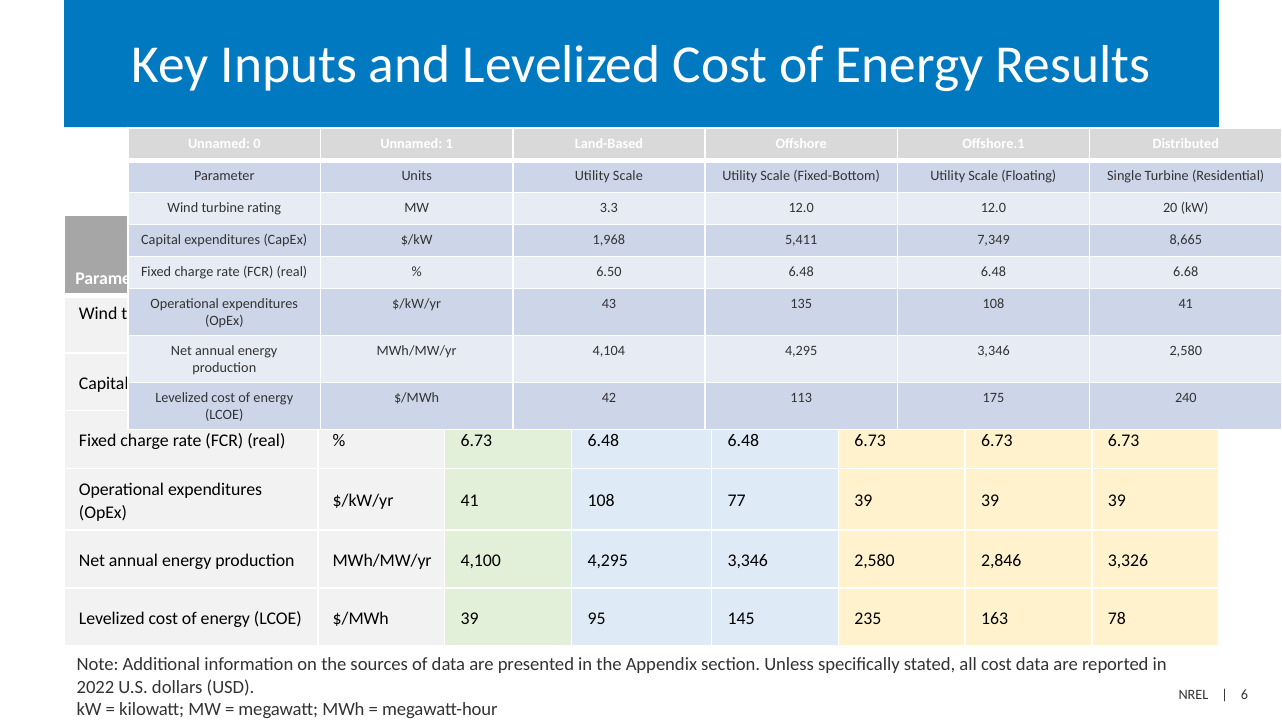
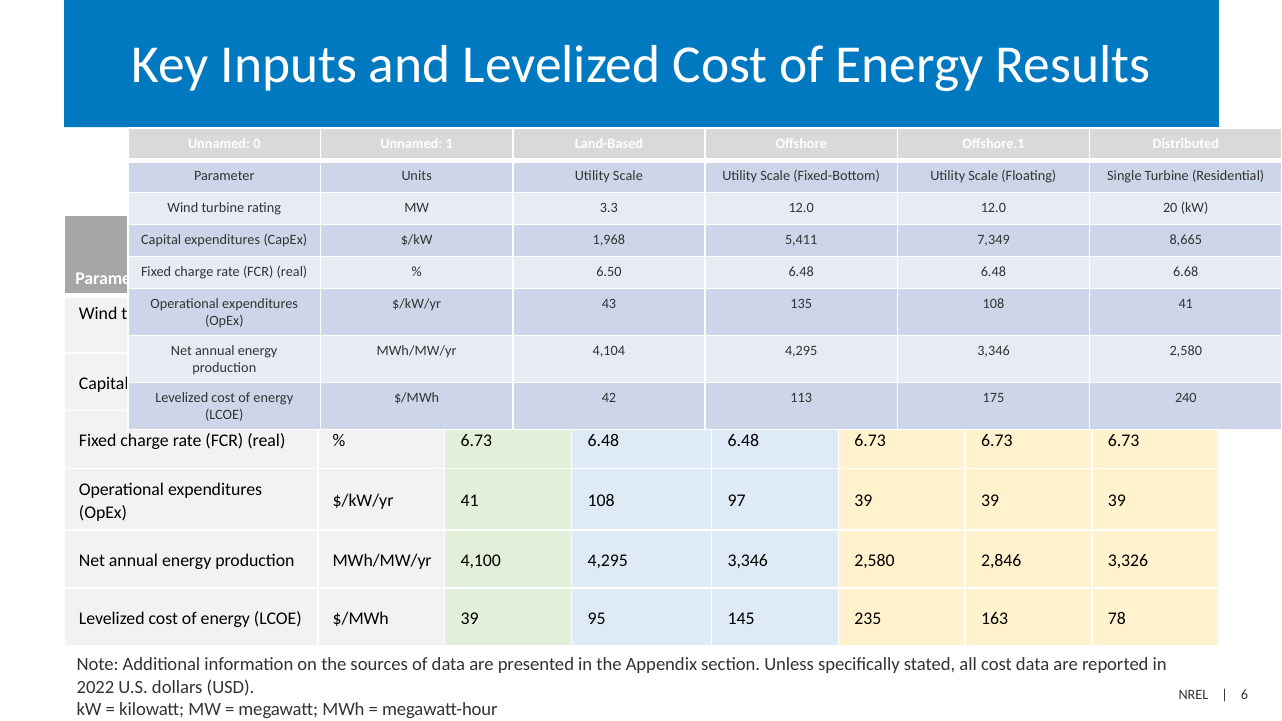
77: 77 -> 97 (737, 501)
